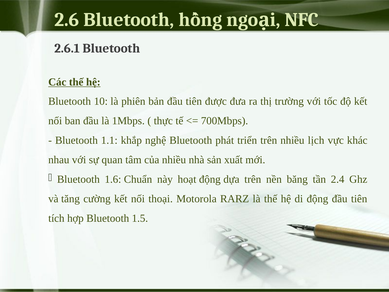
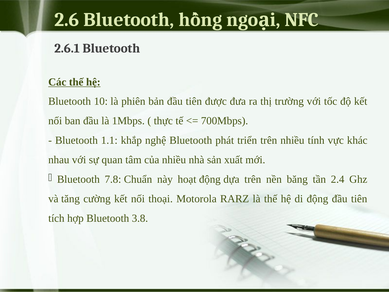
lịch: lịch -> tính (316, 140)
1.6: 1.6 -> 7.8 (113, 179)
1.5: 1.5 -> 3.8 (140, 218)
